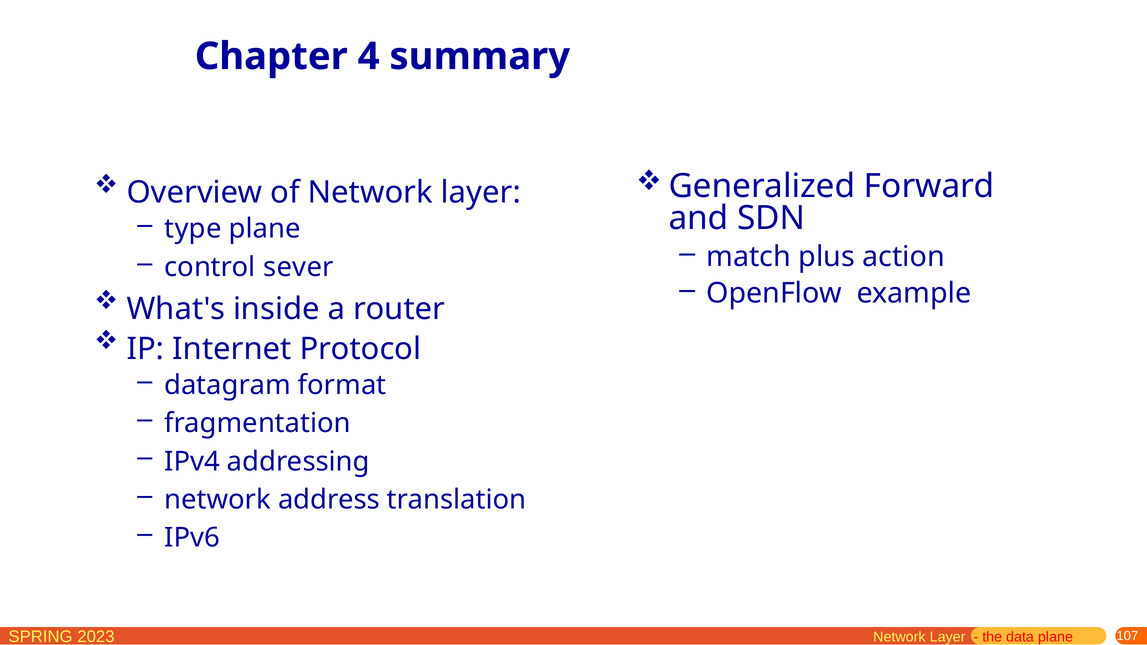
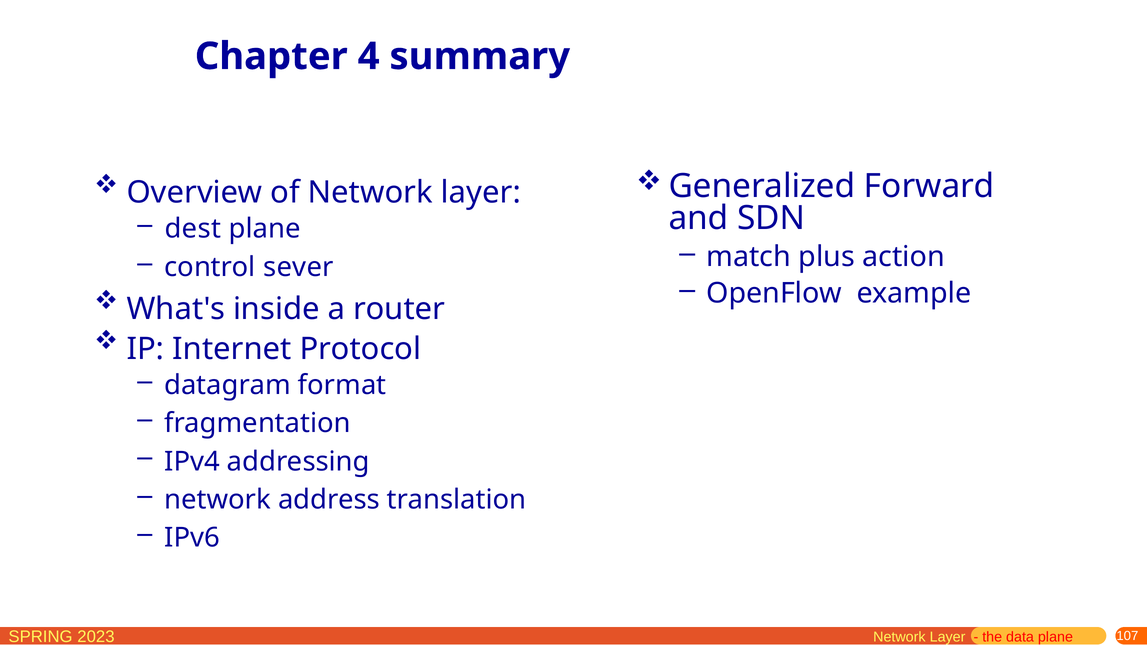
type: type -> dest (193, 229)
